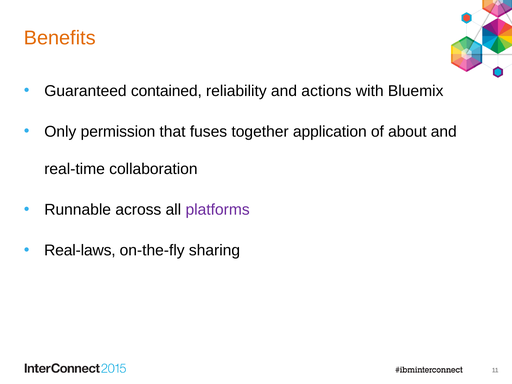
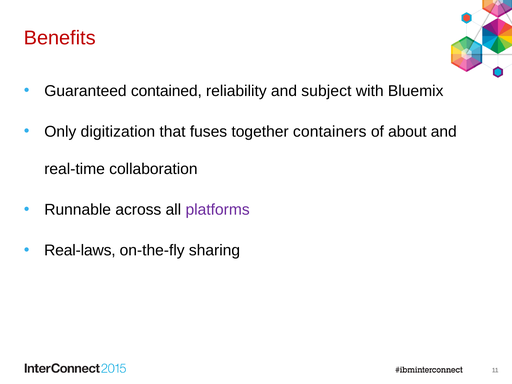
Benefits colour: orange -> red (60, 38)
actions: actions -> subject (326, 91)
permission: permission -> digitization (118, 132)
application: application -> containers (330, 132)
